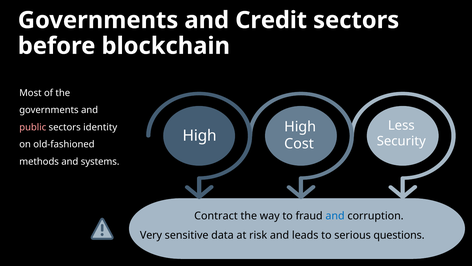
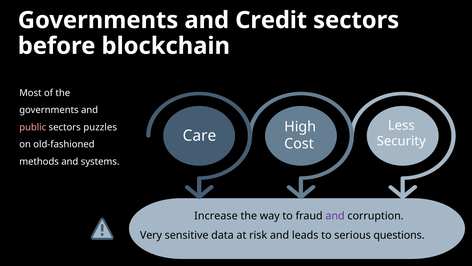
identity: identity -> puzzles (100, 127)
High: High -> Care (199, 136)
Contract: Contract -> Increase (216, 216)
and colour: blue -> purple (335, 216)
